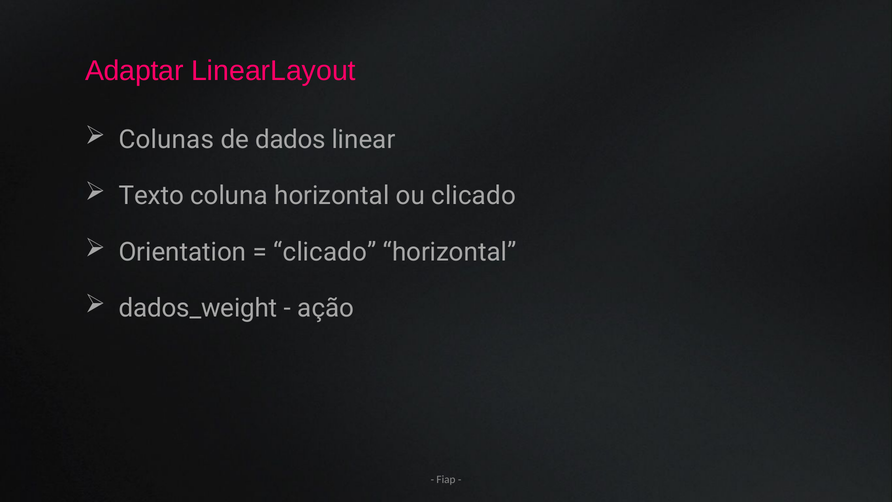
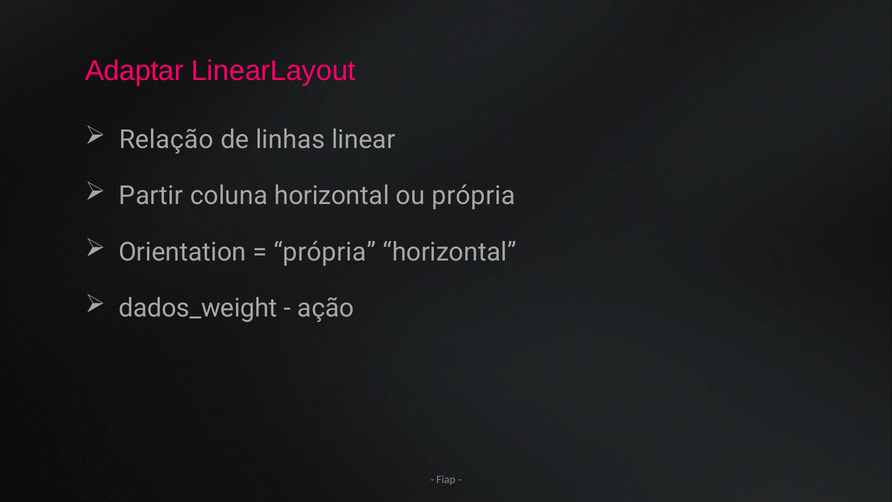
Colunas: Colunas -> Relação (166, 140)
dados: dados -> linhas (290, 140)
Texto: Texto -> Partir (151, 196)
ou clicado: clicado -> própria (474, 196)
clicado: clicado -> própria (325, 252)
